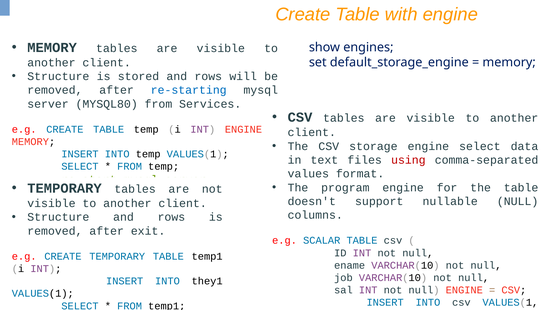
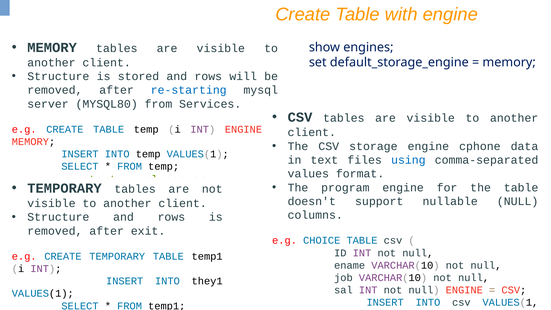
engine select: select -> cphone (480, 146)
using colour: red -> blue (408, 160)
SCALAR: SCALAR -> CHOICE (322, 241)
